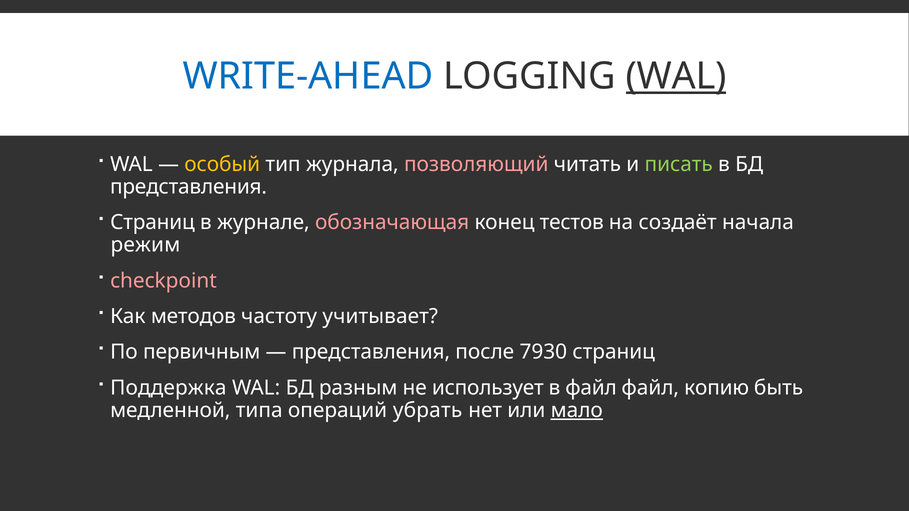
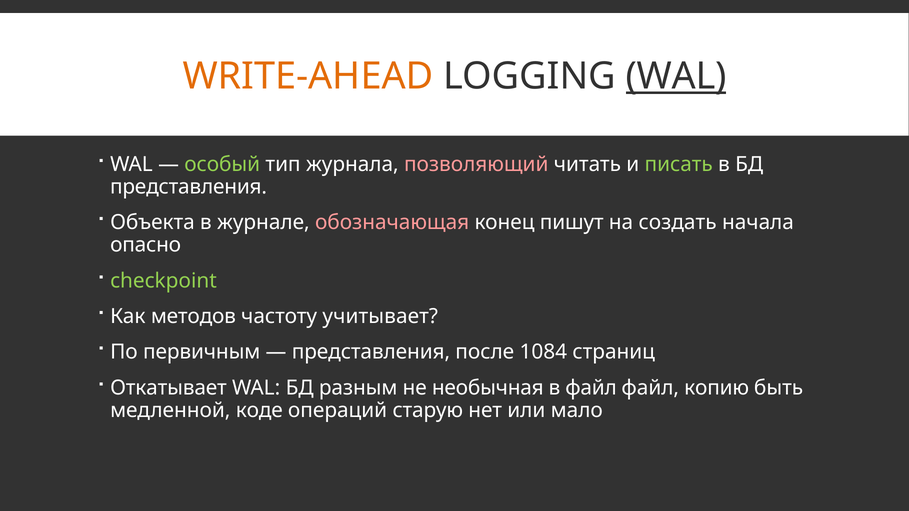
WRITE-AHEAD colour: blue -> orange (308, 77)
особый colour: yellow -> light green (222, 165)
Страниц: Страниц -> Объекта (152, 223)
тестов: тестов -> пишут (572, 223)
создаёт: создаёт -> создать (678, 223)
режим: режим -> опасно (146, 245)
checkpoint colour: pink -> light green (163, 281)
7930: 7930 -> 1084 (543, 352)
Поддержка: Поддержка -> Откатывает (168, 388)
использует: использует -> необычная (488, 388)
типа: типа -> коде (259, 411)
убрать: убрать -> старую (428, 411)
мало underline: present -> none (577, 411)
